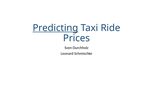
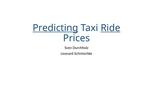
Ride underline: none -> present (110, 28)
